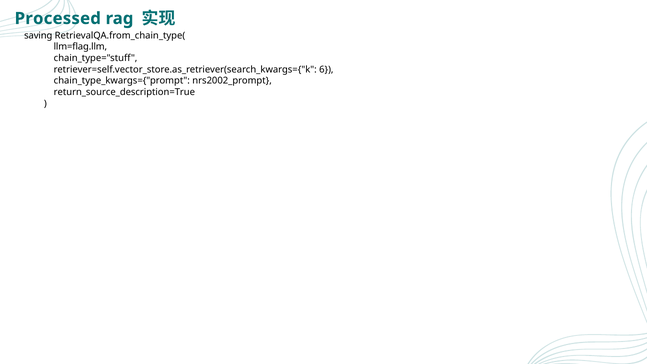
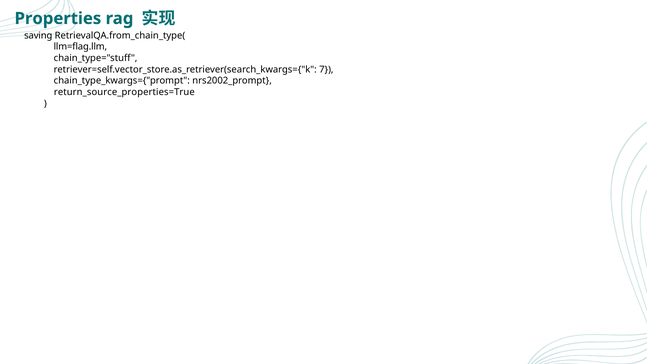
Processed: Processed -> Properties (58, 18)
6: 6 -> 7 (326, 69)
return_source_description=True: return_source_description=True -> return_source_properties=True (124, 92)
